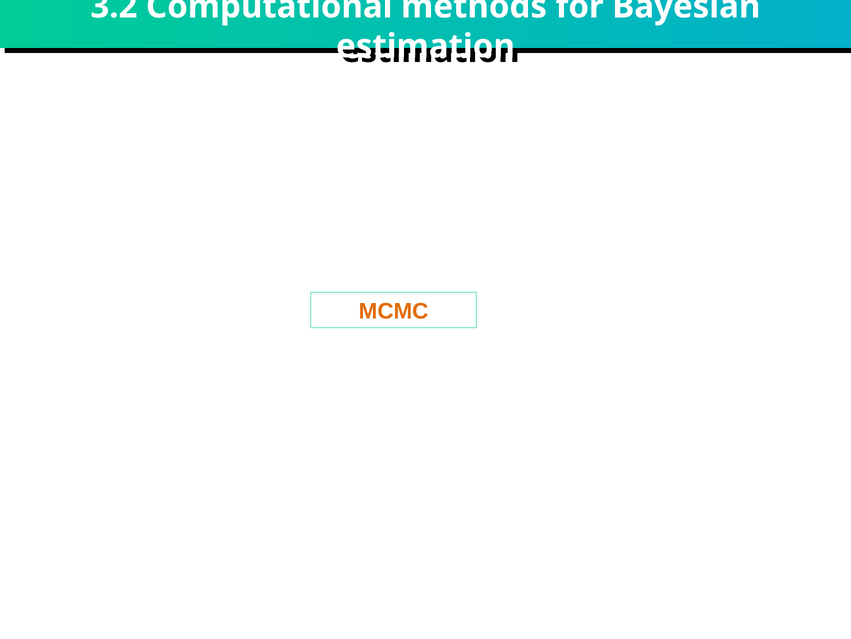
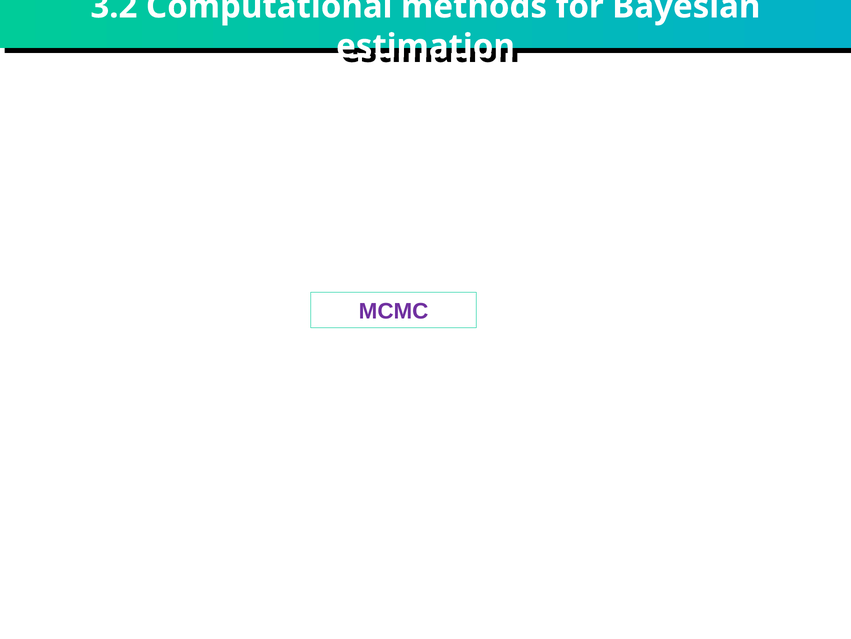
MCMC colour: orange -> purple (394, 311)
